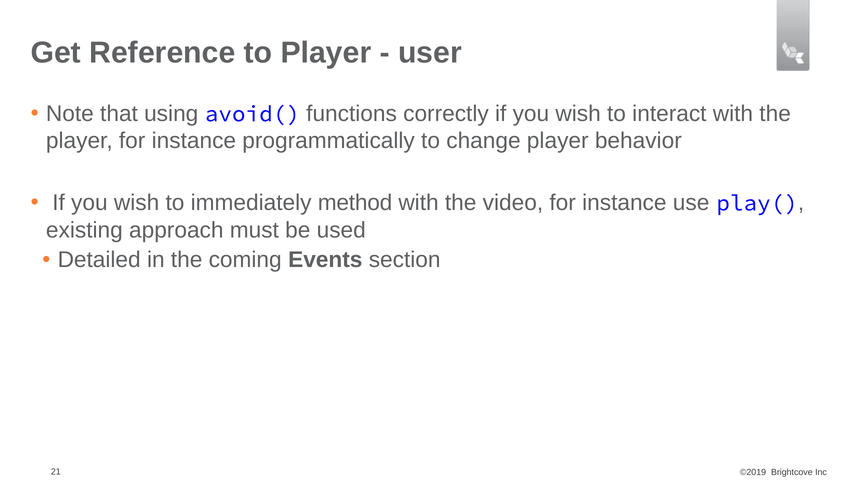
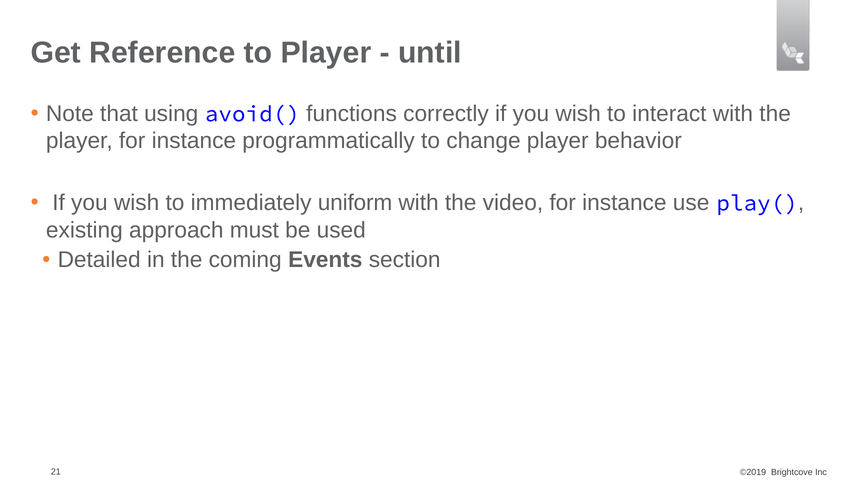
user: user -> until (430, 53)
method: method -> uniform (355, 203)
